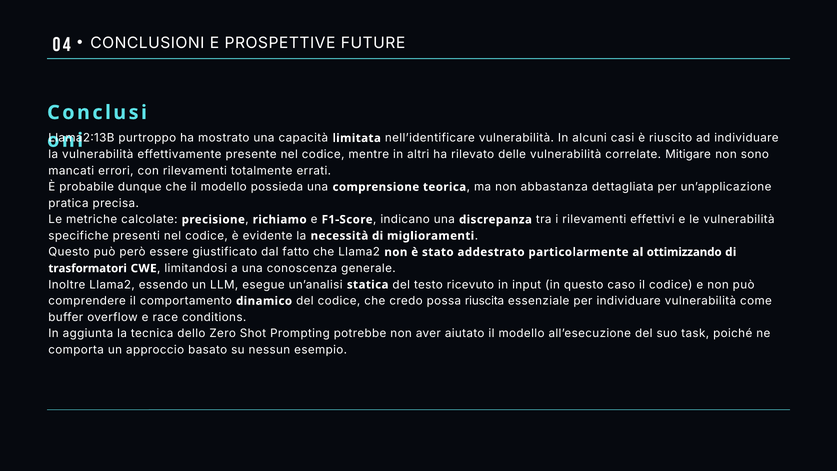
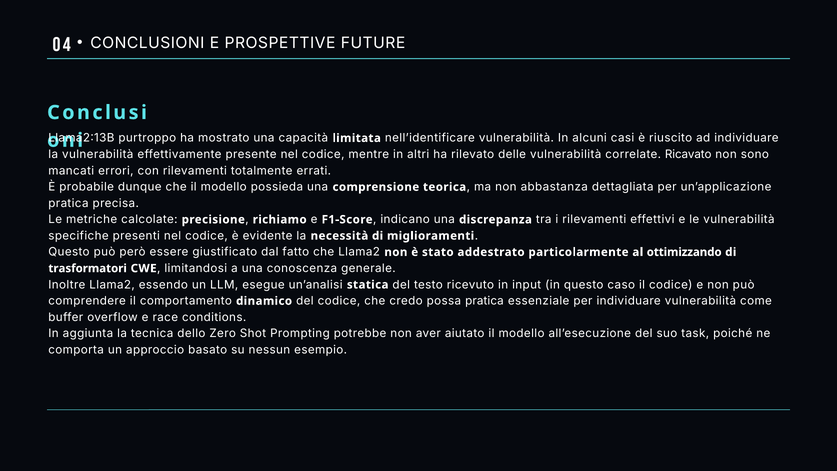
Mitigare: Mitigare -> Ricavato (688, 154)
possa riuscita: riuscita -> pratica (484, 301)
